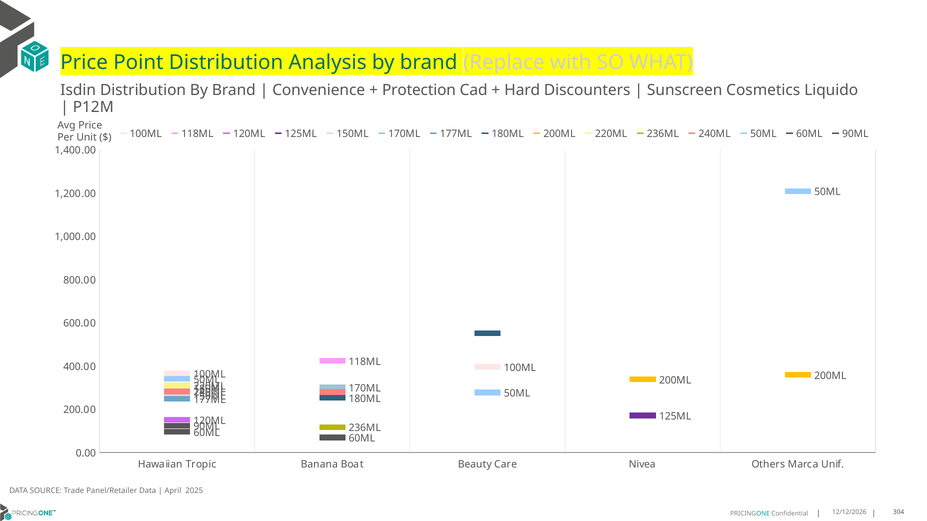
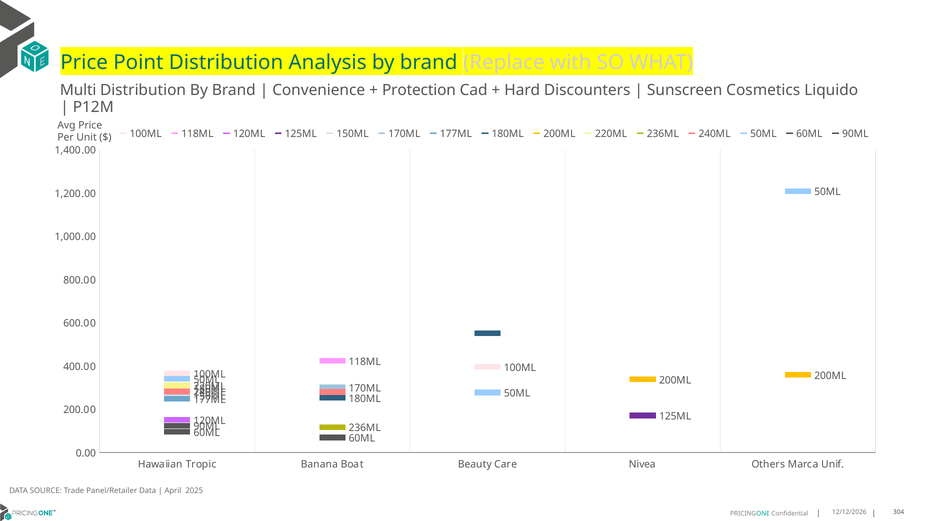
Isdin: Isdin -> Multi (78, 90)
